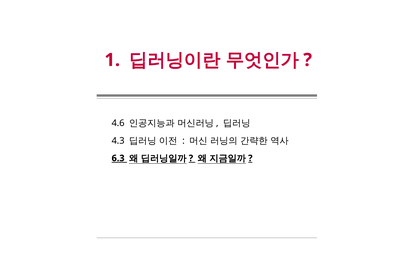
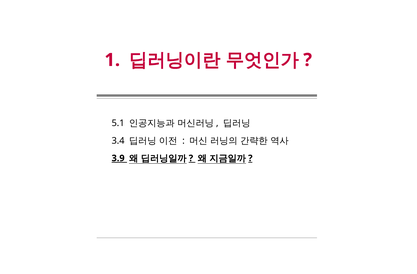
4.6: 4.6 -> 5.1 (118, 123)
4.3: 4.3 -> 3.4 (118, 141)
6.3: 6.3 -> 3.9 (118, 158)
